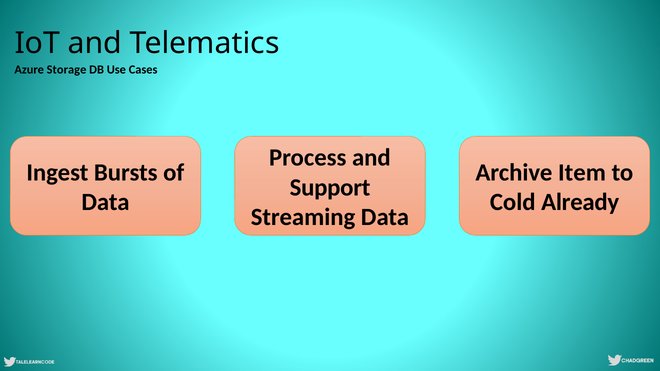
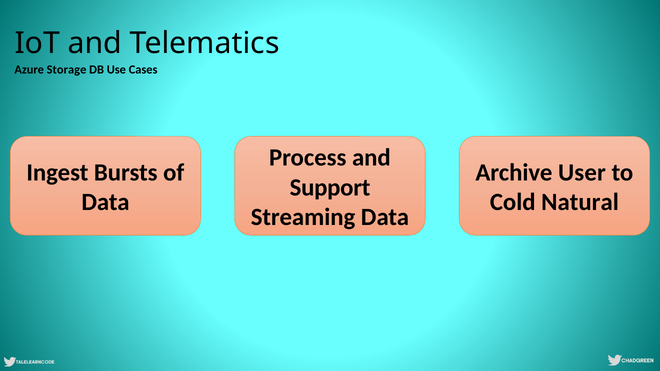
Item: Item -> User (582, 173)
Already: Already -> Natural (580, 202)
